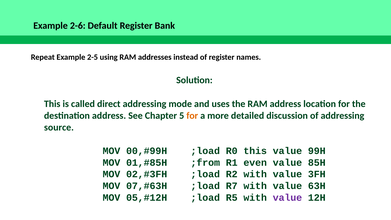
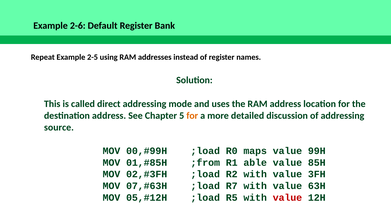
R0 this: this -> maps (255, 151)
even: even -> able (255, 162)
value colour: purple -> red (287, 198)
